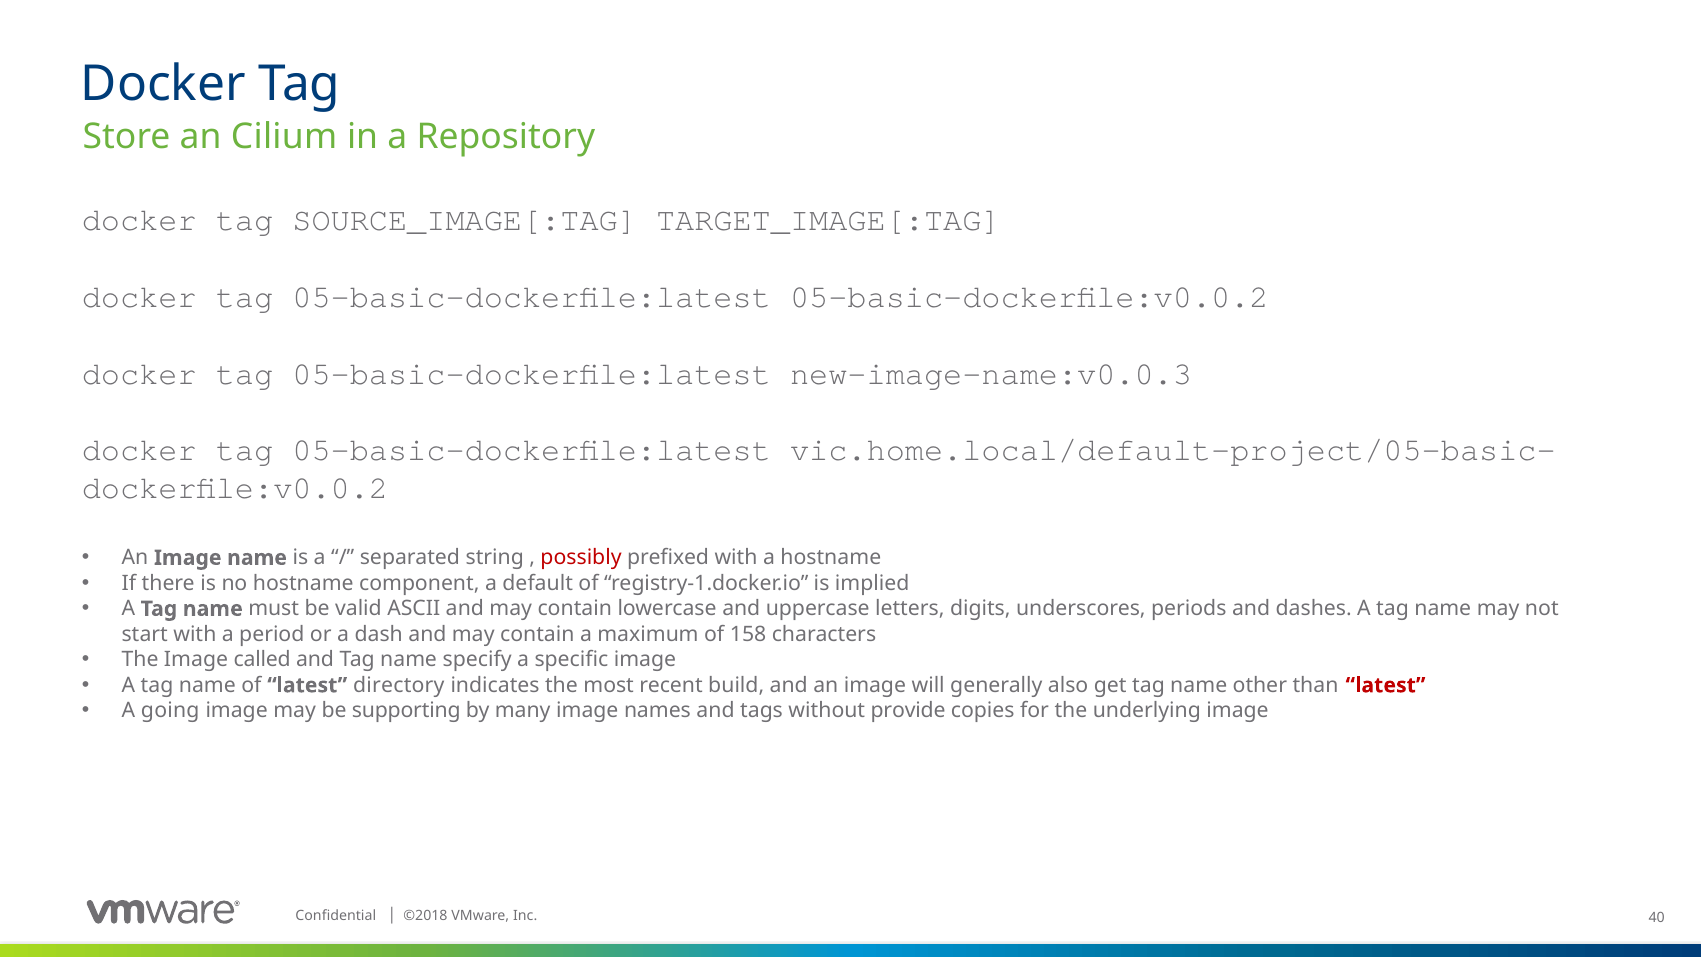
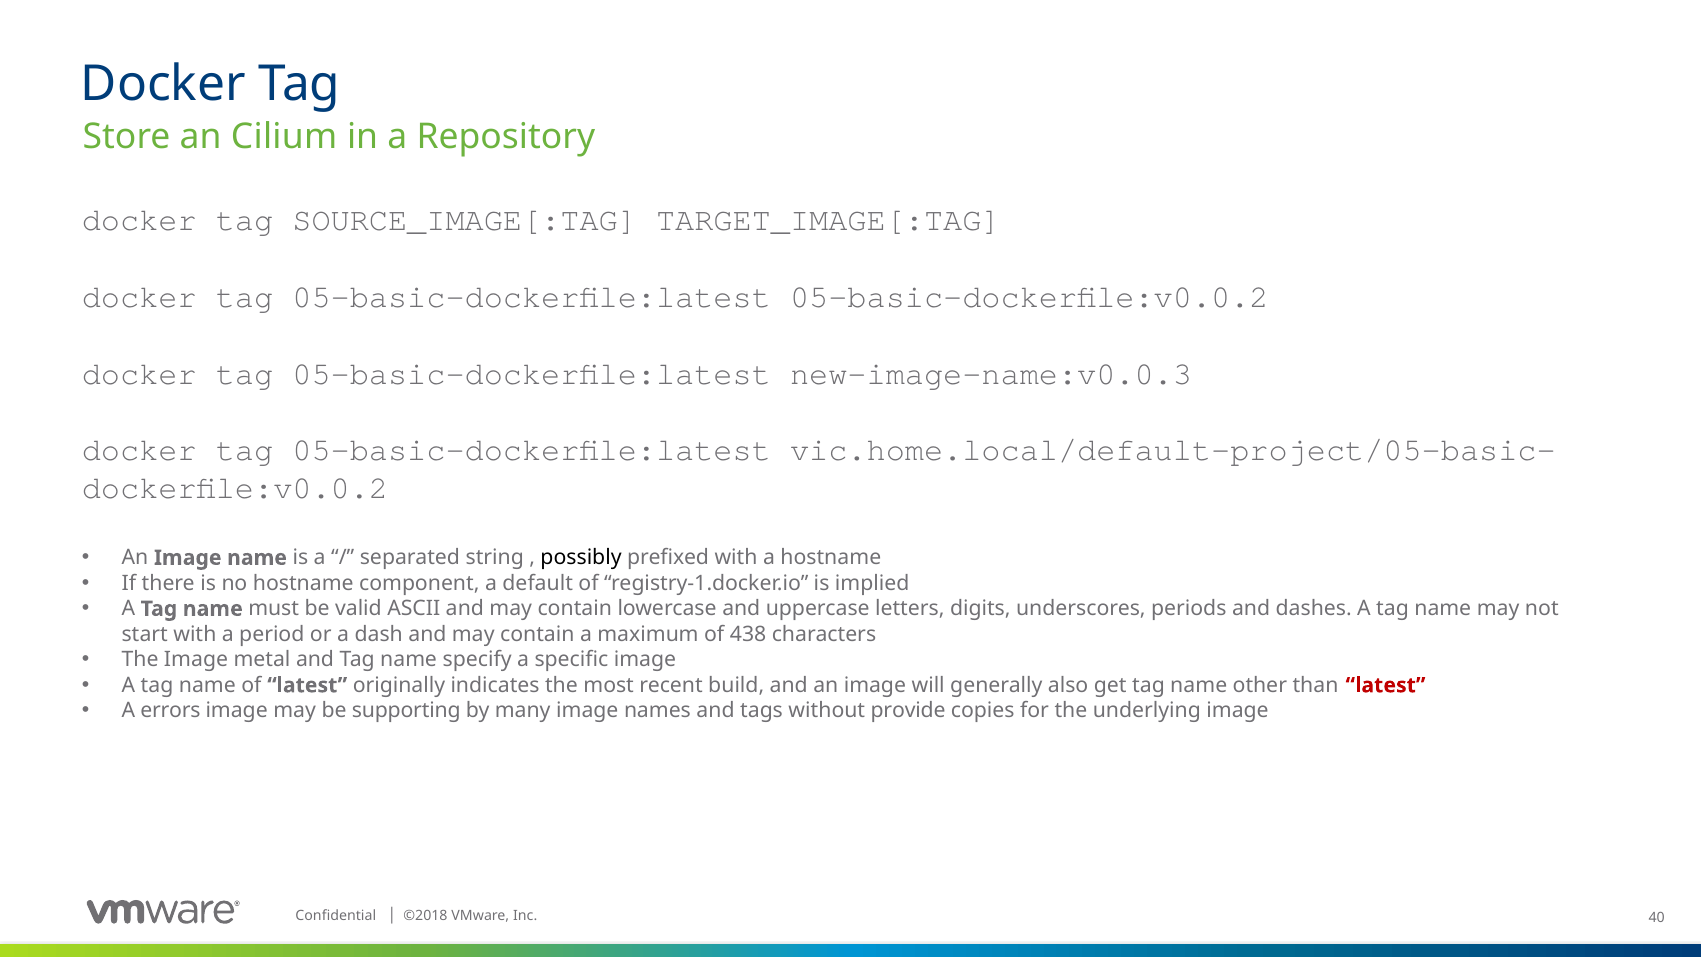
possibly colour: red -> black (581, 558)
158: 158 -> 438 (748, 634)
called: called -> metal (262, 660)
directory: directory -> originally (399, 685)
going: going -> errors (170, 711)
